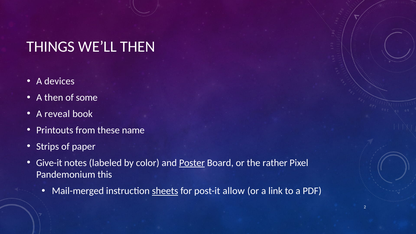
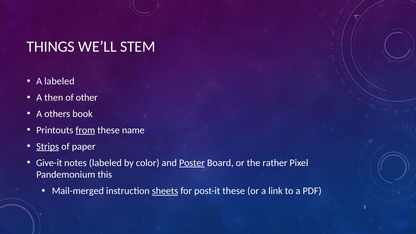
WE’LL THEN: THEN -> STEM (138, 47)
A devices: devices -> labeled (59, 81)
some: some -> other (87, 98)
reveal: reveal -> others (57, 114)
from underline: none -> present (85, 130)
Strips underline: none -> present (48, 146)
post-it allow: allow -> these (234, 191)
